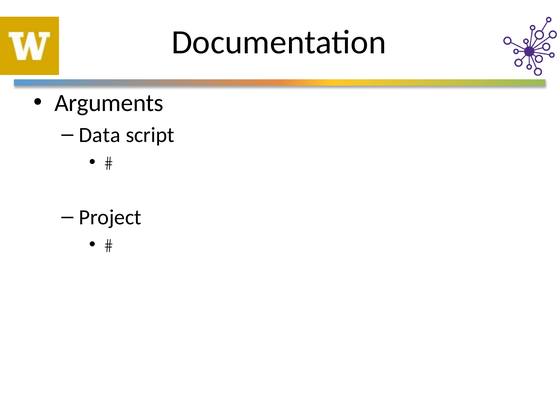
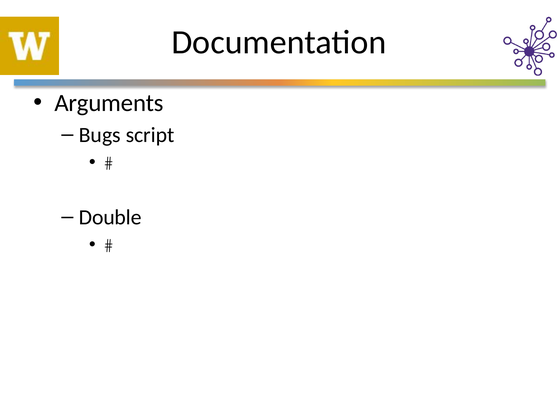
Data: Data -> Bugs (100, 135)
Project: Project -> Double (110, 218)
